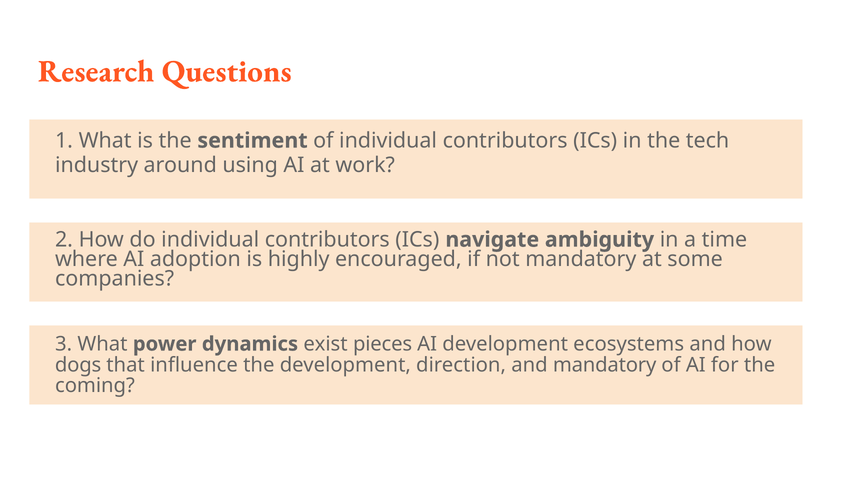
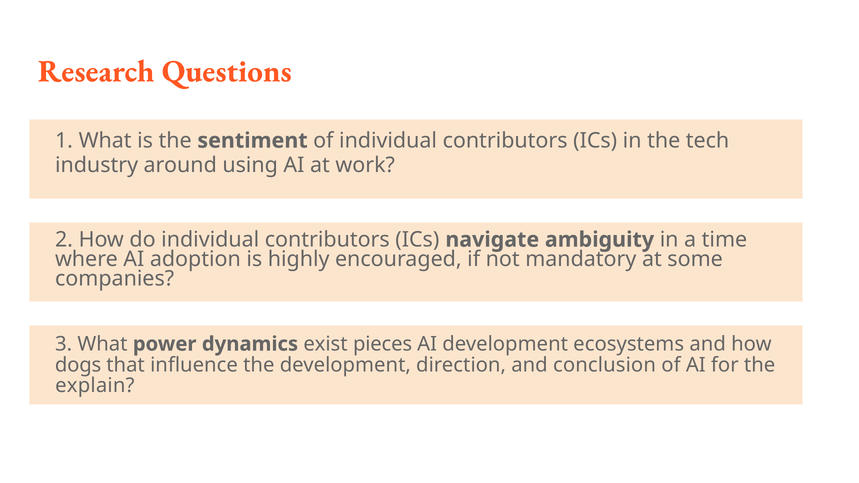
and mandatory: mandatory -> conclusion (604, 365)
coming: coming -> explain (95, 386)
